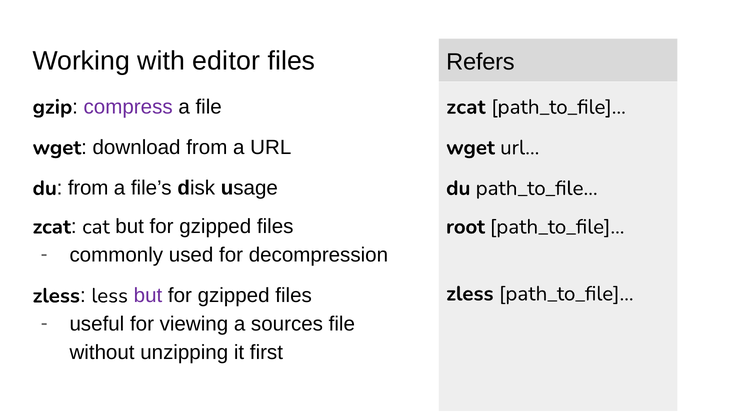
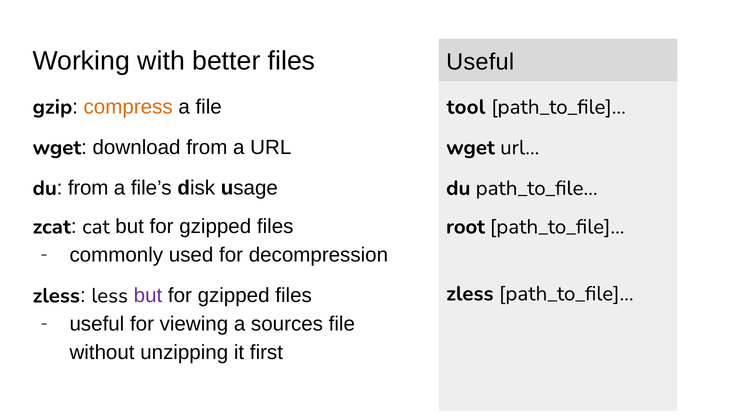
editor: editor -> better (226, 61)
Refers: Refers -> Useful (480, 62)
compress colour: purple -> orange (128, 107)
zcat: zcat -> tool (466, 107)
